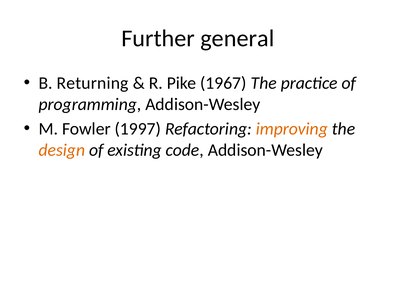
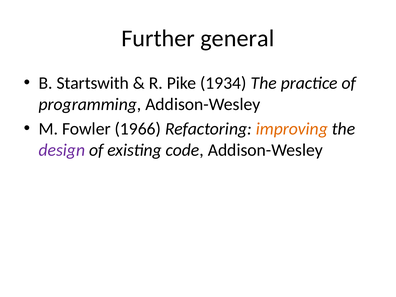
Returning: Returning -> Startswith (93, 83)
1967: 1967 -> 1934 (223, 83)
1997: 1997 -> 1966 (138, 129)
design colour: orange -> purple (62, 150)
